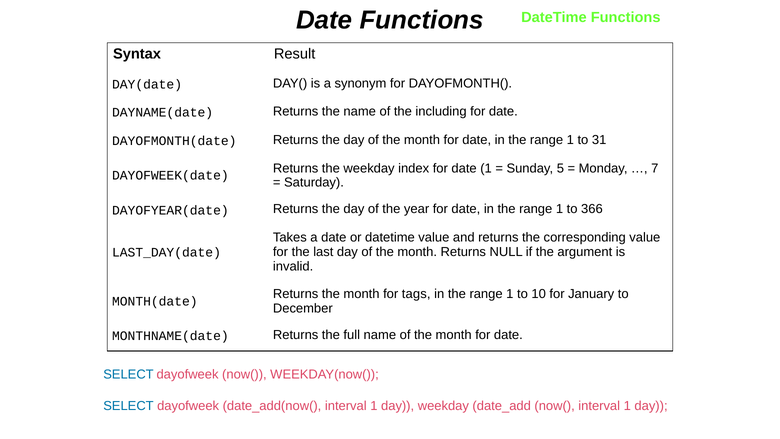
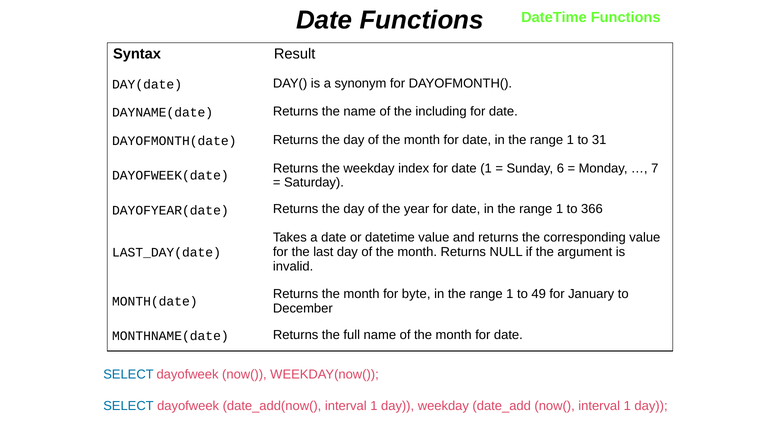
5: 5 -> 6 (560, 168)
tags: tags -> byte (416, 294)
10: 10 -> 49 (539, 294)
